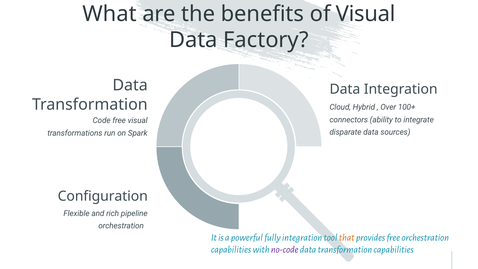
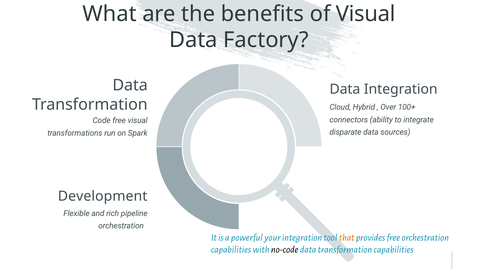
Configuration: Configuration -> Development (103, 196)
fully: fully -> your (272, 237)
no-code colour: purple -> black (285, 249)
